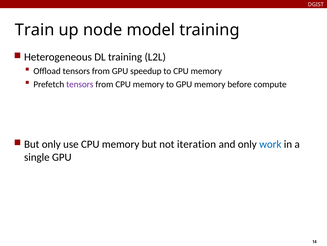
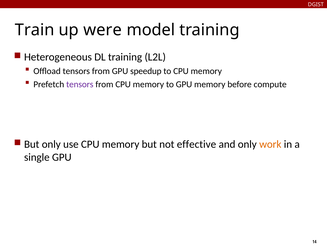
node: node -> were (103, 30)
iteration: iteration -> effective (196, 144)
work colour: blue -> orange (270, 144)
